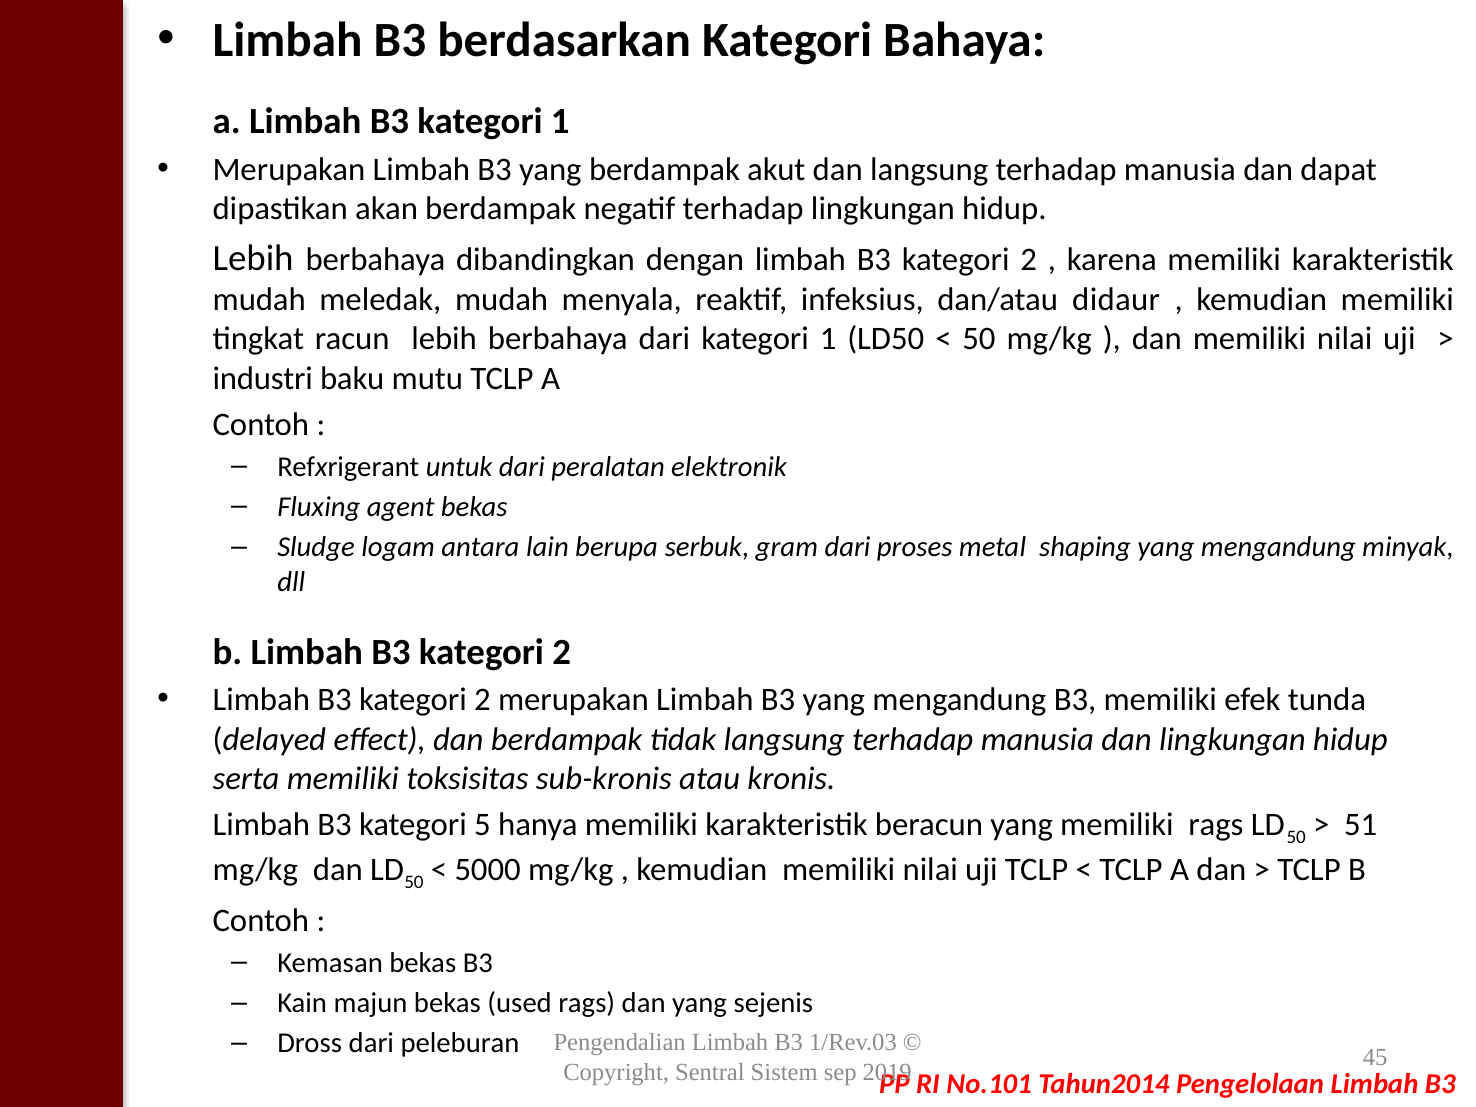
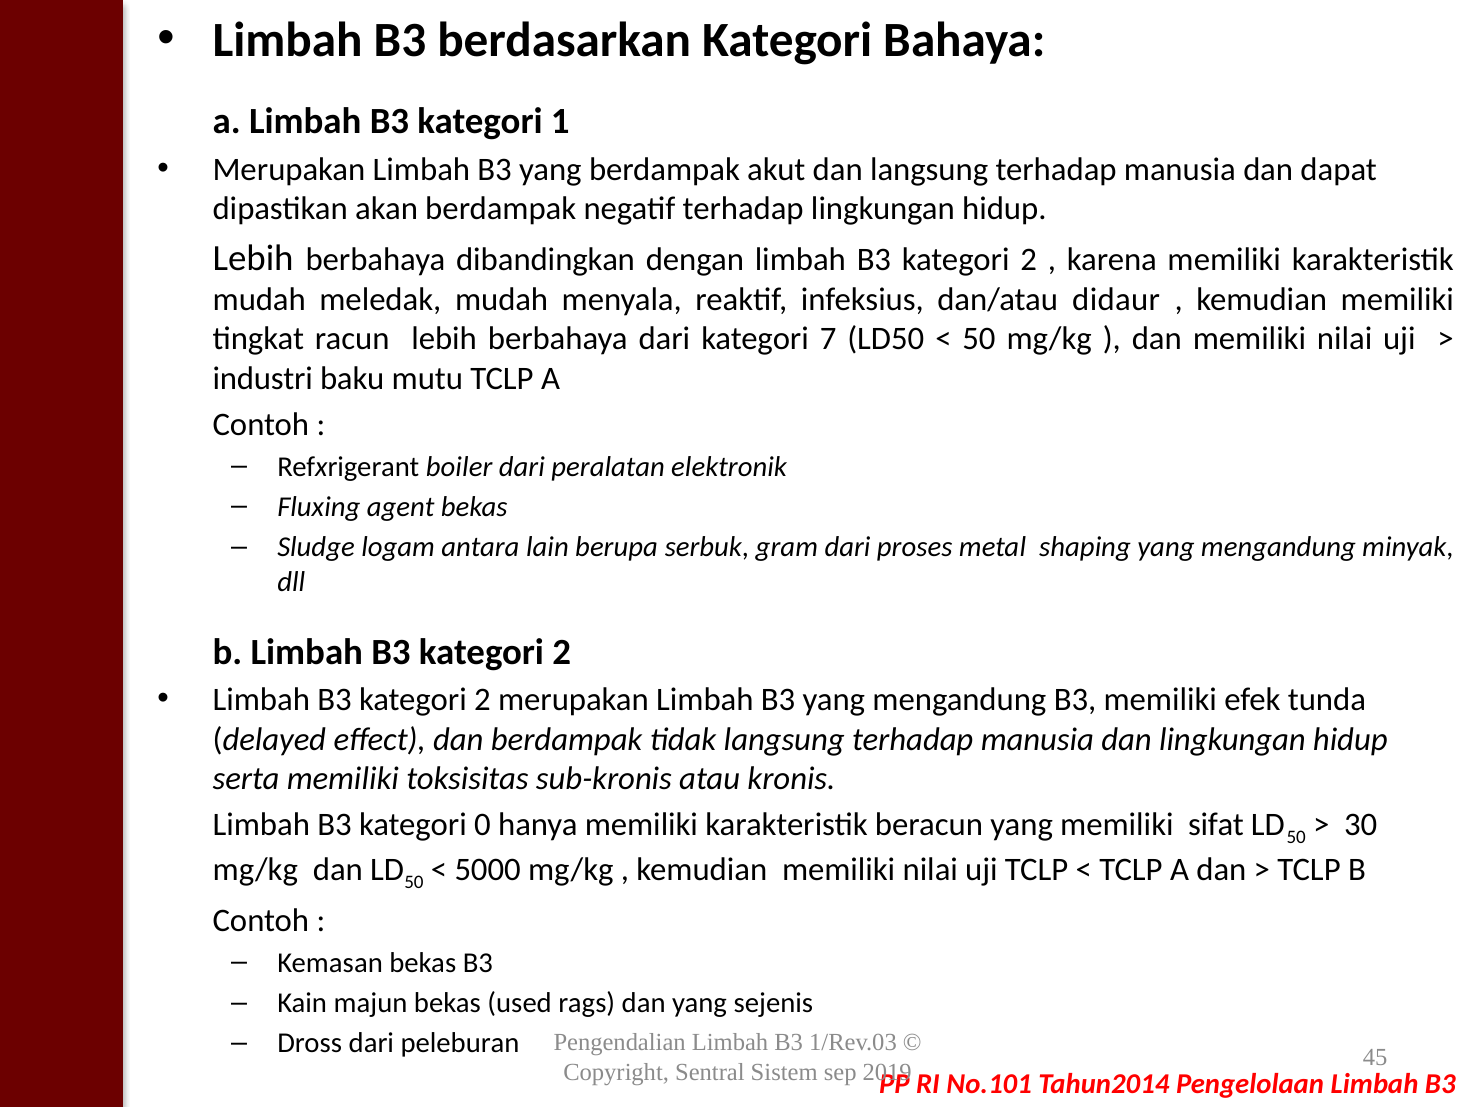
dari kategori 1: 1 -> 7 (828, 339)
untuk: untuk -> boiler (459, 467)
5: 5 -> 0 (482, 825)
memiliki rags: rags -> sifat (1216, 825)
51: 51 -> 30 (1361, 825)
